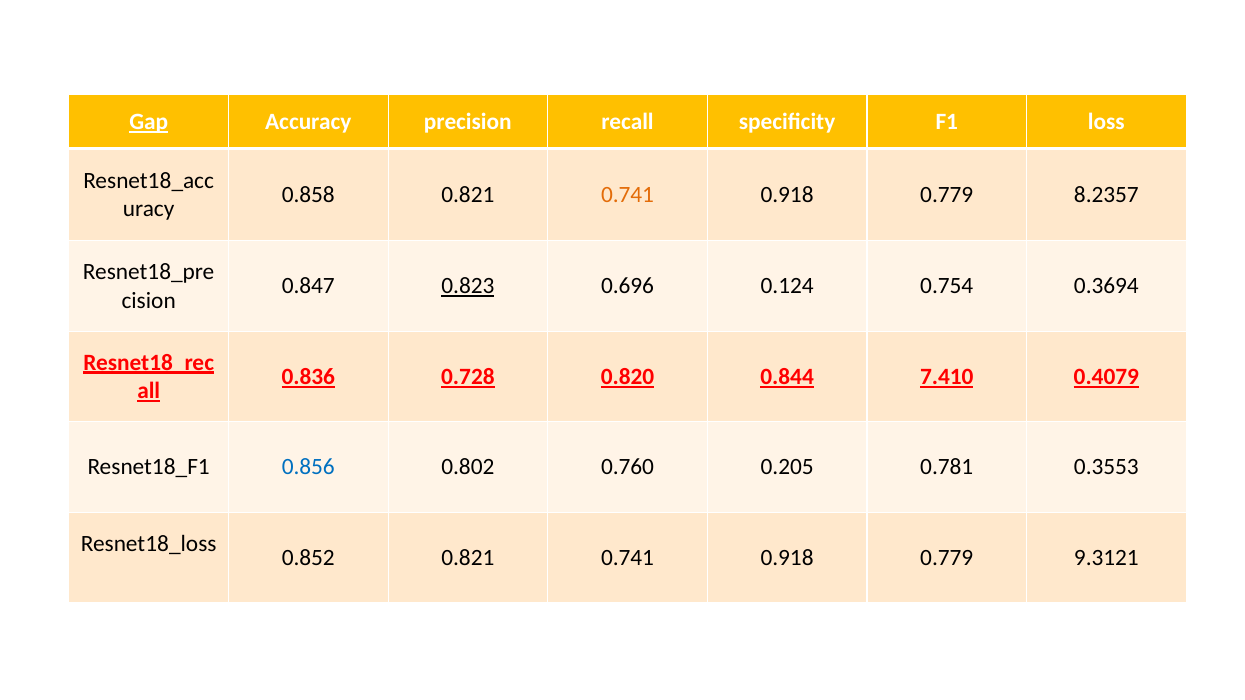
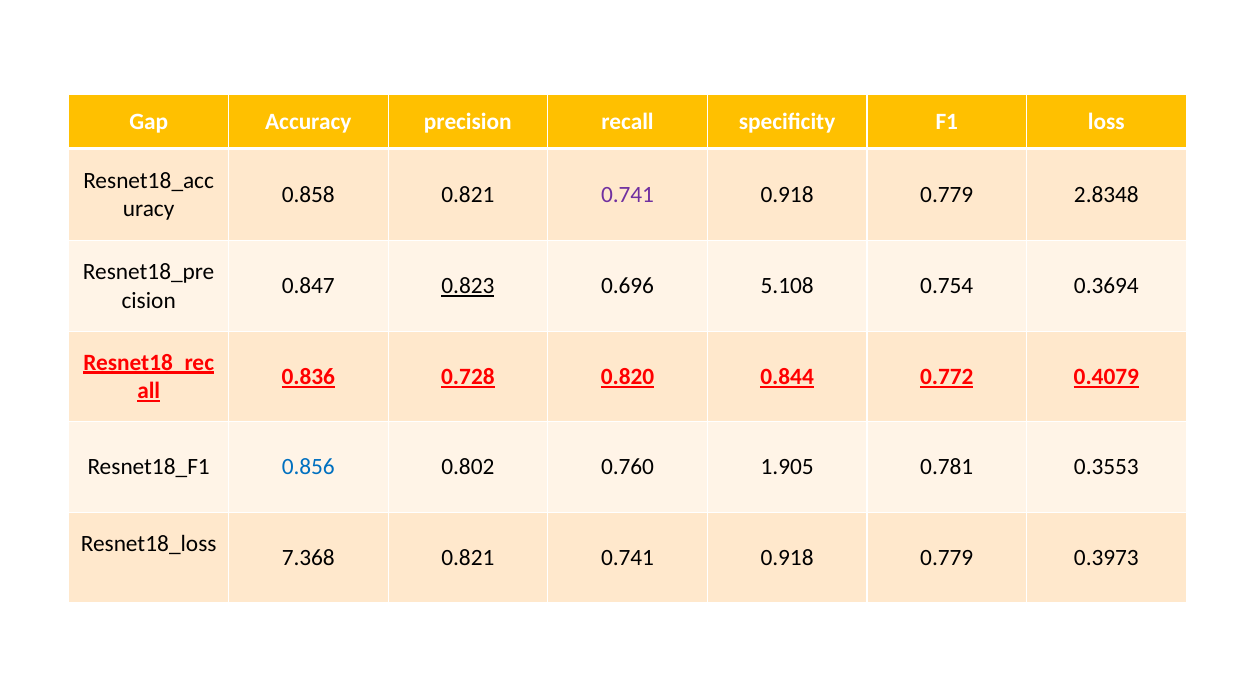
Gap underline: present -> none (149, 122)
0.741 colour: orange -> purple (628, 195)
8.2357: 8.2357 -> 2.8348 (1106, 195)
0.124: 0.124 -> 5.108 (787, 286)
7.410: 7.410 -> 0.772 (947, 377)
0.205: 0.205 -> 1.905 (787, 467)
0.852: 0.852 -> 7.368 (308, 558)
9.3121: 9.3121 -> 0.3973 (1106, 558)
